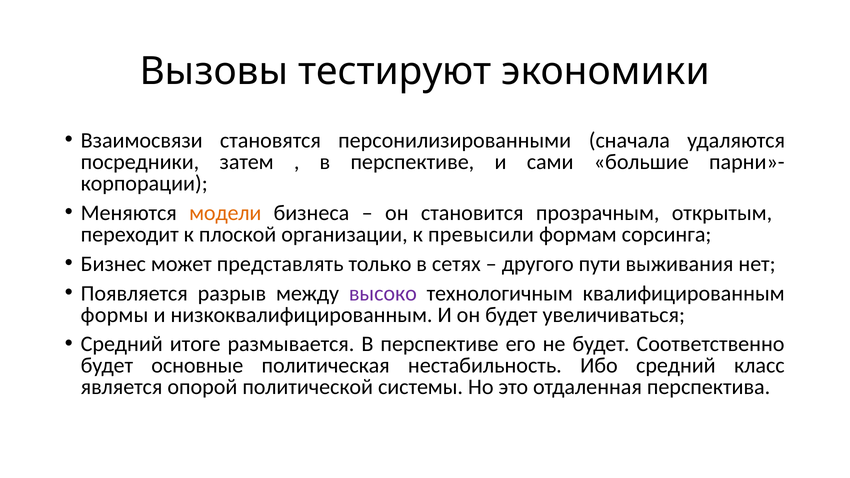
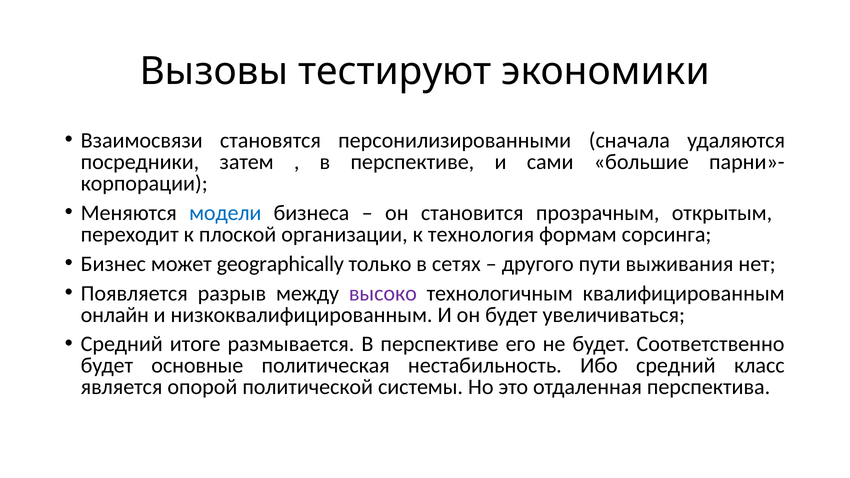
модели colour: orange -> blue (225, 213)
превысили: превысили -> технология (481, 234)
представлять: представлять -> geographically (280, 264)
формы: формы -> онлайн (115, 315)
